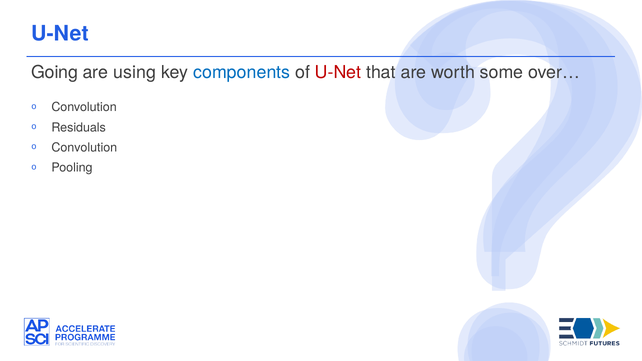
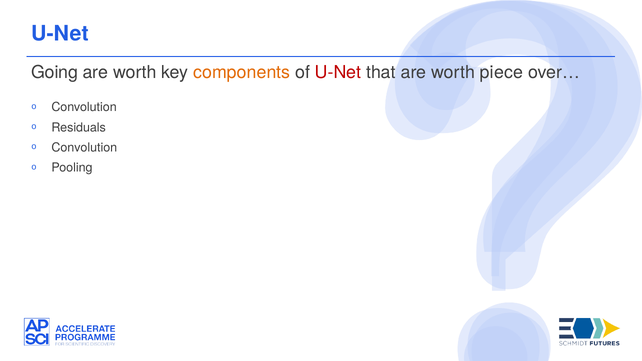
using: using -> worth (135, 72)
components colour: blue -> orange (242, 72)
some: some -> piece (502, 72)
